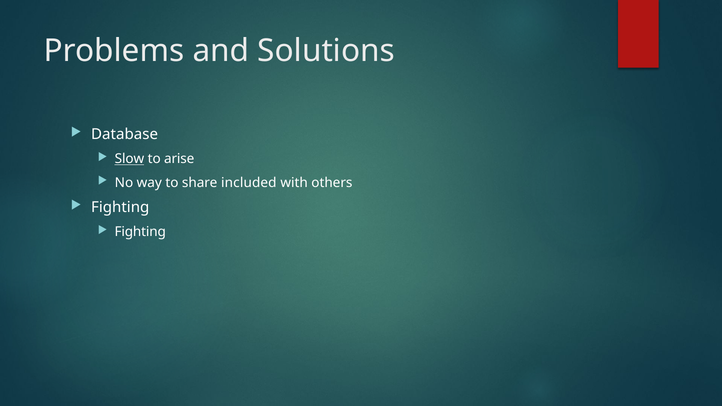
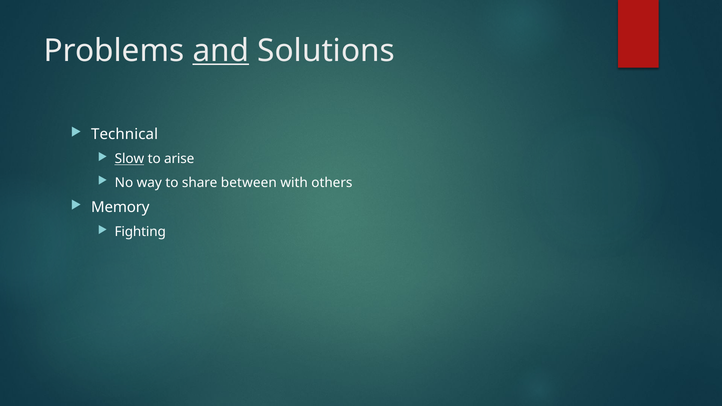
and underline: none -> present (221, 51)
Database: Database -> Technical (125, 134)
included: included -> between (249, 183)
Fighting: Fighting -> Memory (120, 208)
